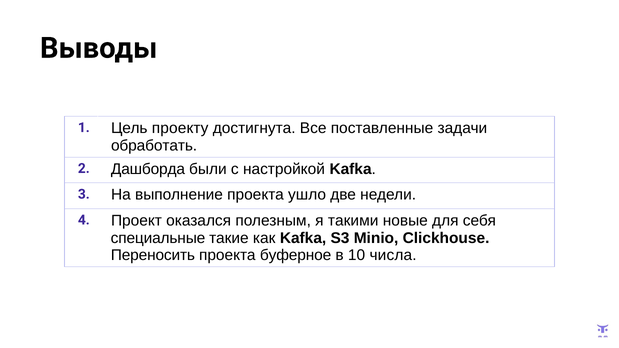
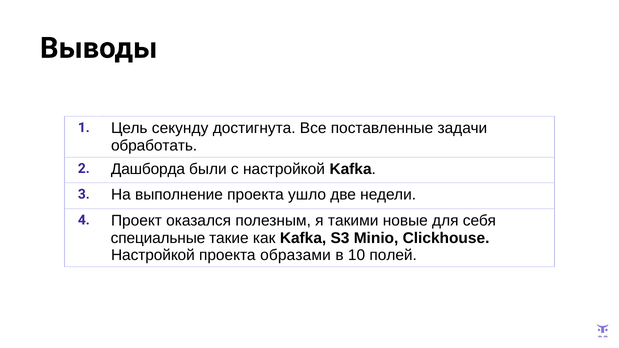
проекту: проекту -> секунду (180, 128)
Переносить: Переносить -> Настройкой (153, 255)
буферное: буферное -> образами (295, 255)
числа: числа -> полей (393, 255)
